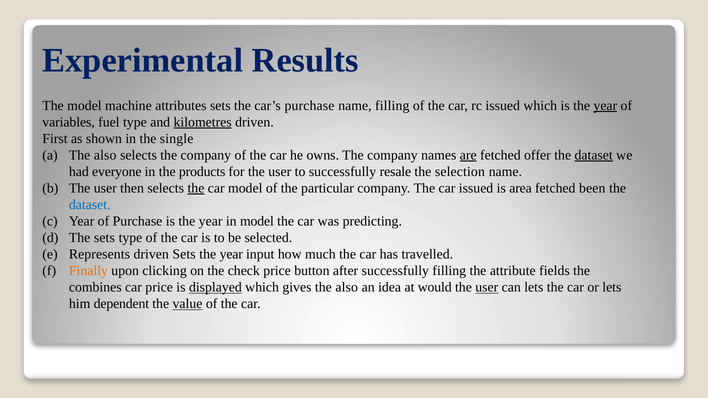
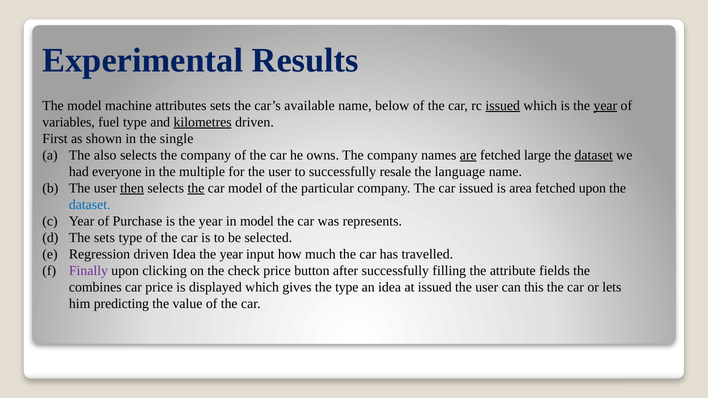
car’s purchase: purchase -> available (310, 106)
name filling: filling -> below (392, 106)
issued underline: none -> present (503, 106)
offer: offer -> large (537, 155)
products: products -> multiple (202, 172)
selection: selection -> language (460, 172)
then underline: none -> present (132, 188)
fetched been: been -> upon (592, 188)
predicting: predicting -> represents (372, 221)
Represents: Represents -> Regression (100, 254)
driven Sets: Sets -> Idea (184, 254)
Finally colour: orange -> purple (88, 271)
displayed underline: present -> none (215, 287)
gives the also: also -> type (347, 287)
at would: would -> issued (435, 287)
user underline: present -> none (487, 287)
can lets: lets -> this (534, 287)
dependent: dependent -> predicting (121, 304)
value underline: present -> none (187, 304)
